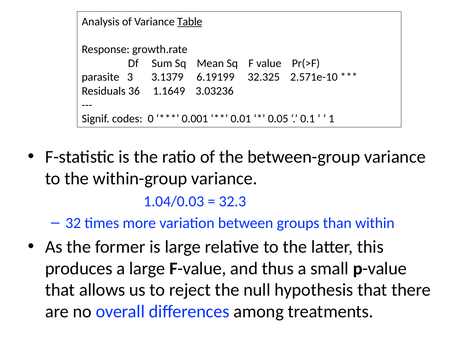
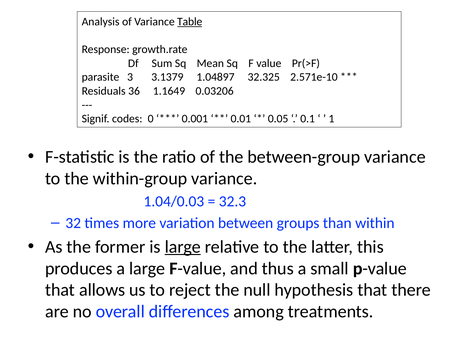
6.19199: 6.19199 -> 1.04897 (216, 77)
3.03236: 3.03236 -> 0.03206 (215, 91)
large underline: none -> present (183, 247)
